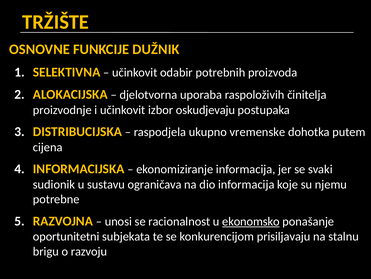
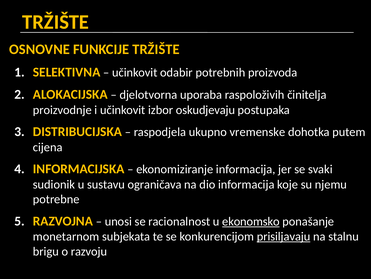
FUNKCIJE DUŽNIK: DUŽNIK -> TRŽIŠTE (156, 49)
oportunitetni: oportunitetni -> monetarnom (66, 236)
prisiljavaju underline: none -> present (284, 236)
